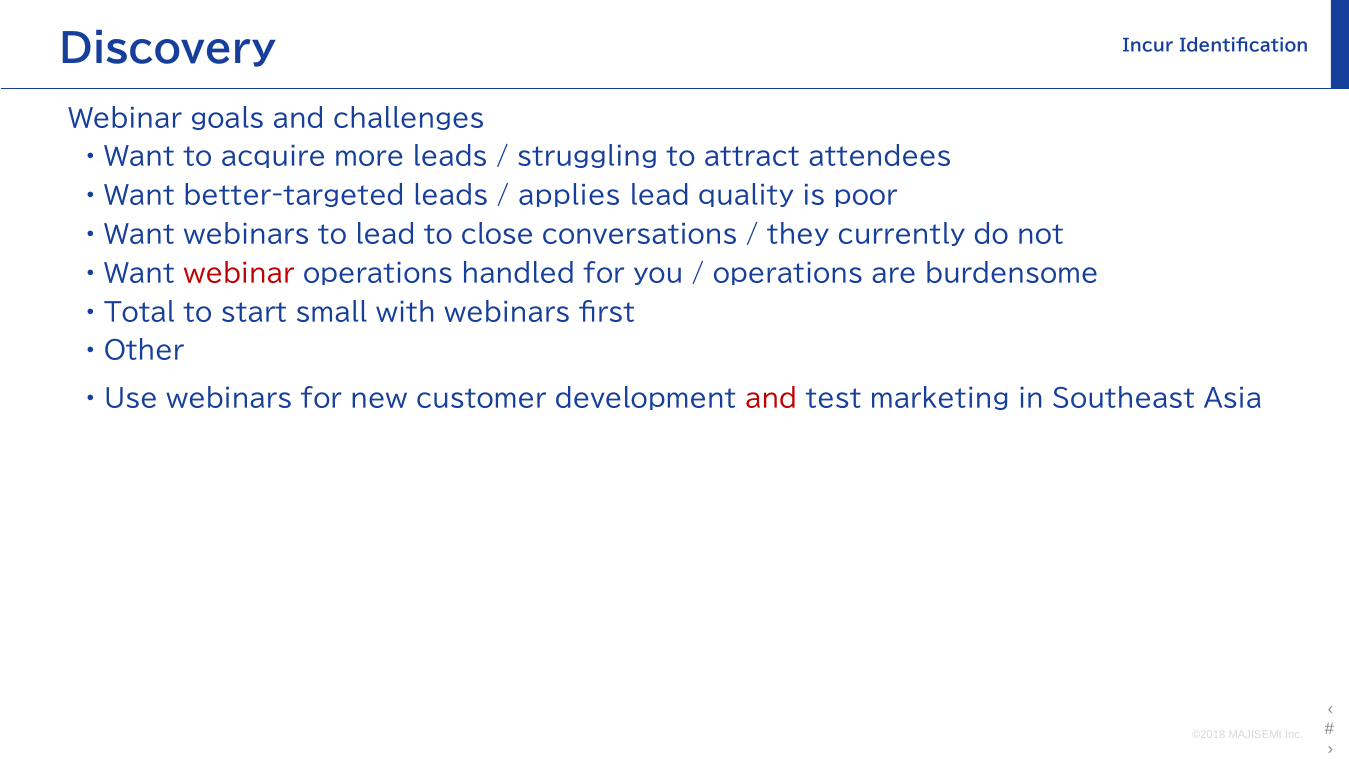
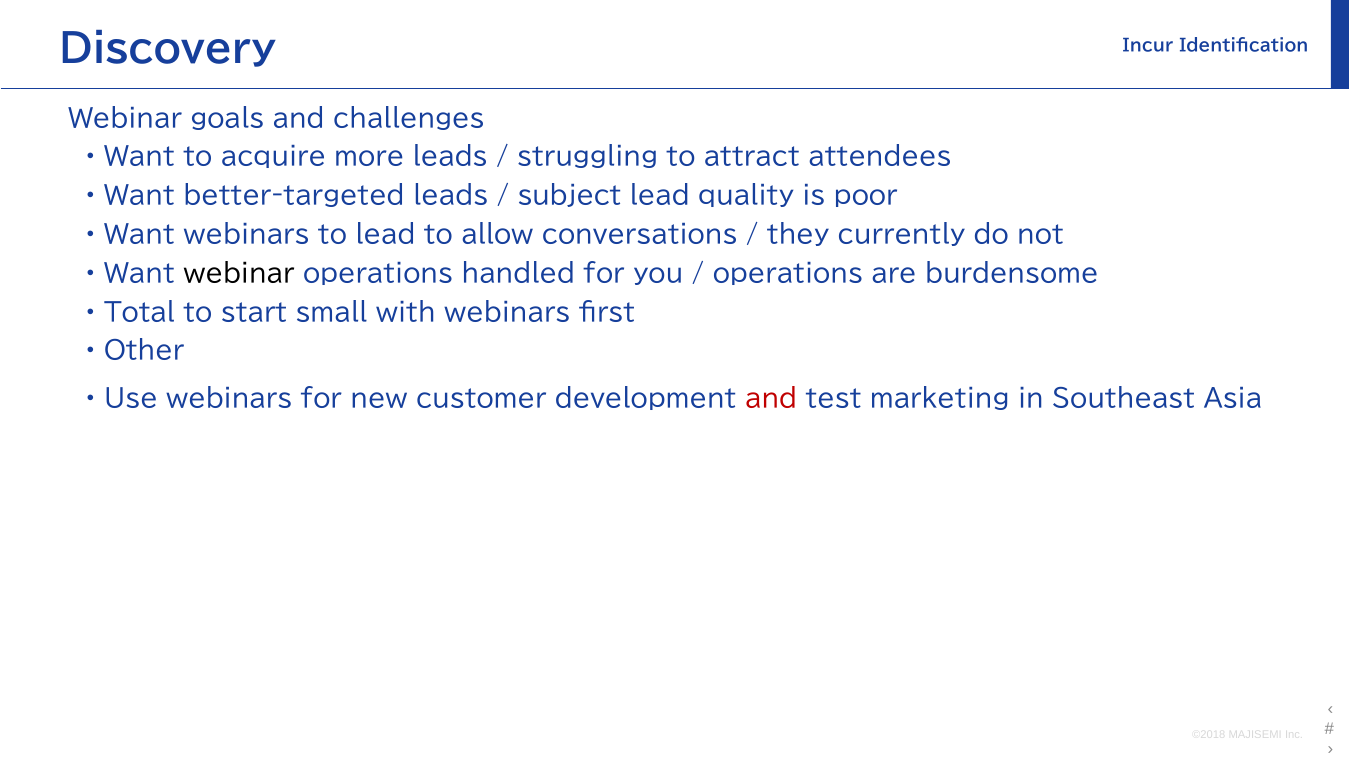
applies: applies -> subject (570, 196)
close: close -> allow (497, 235)
webinar colour: red -> black (239, 274)
